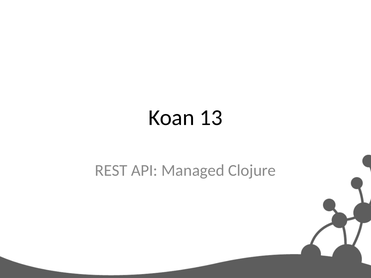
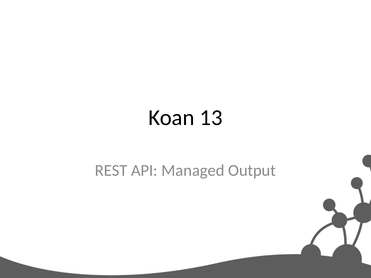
Clojure: Clojure -> Output (252, 171)
